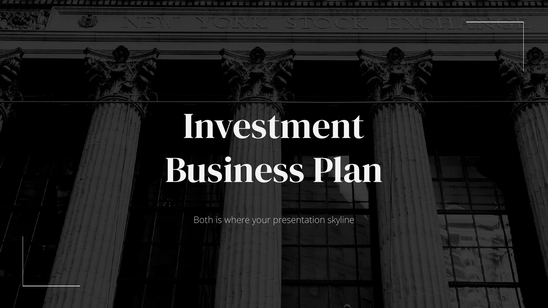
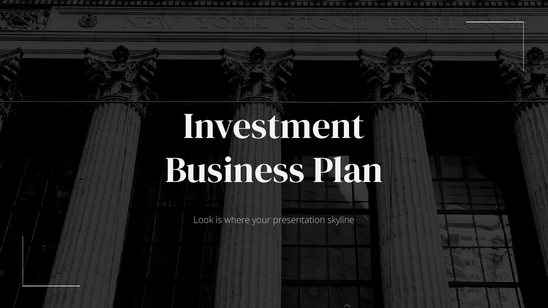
Both: Both -> Look (203, 220)
